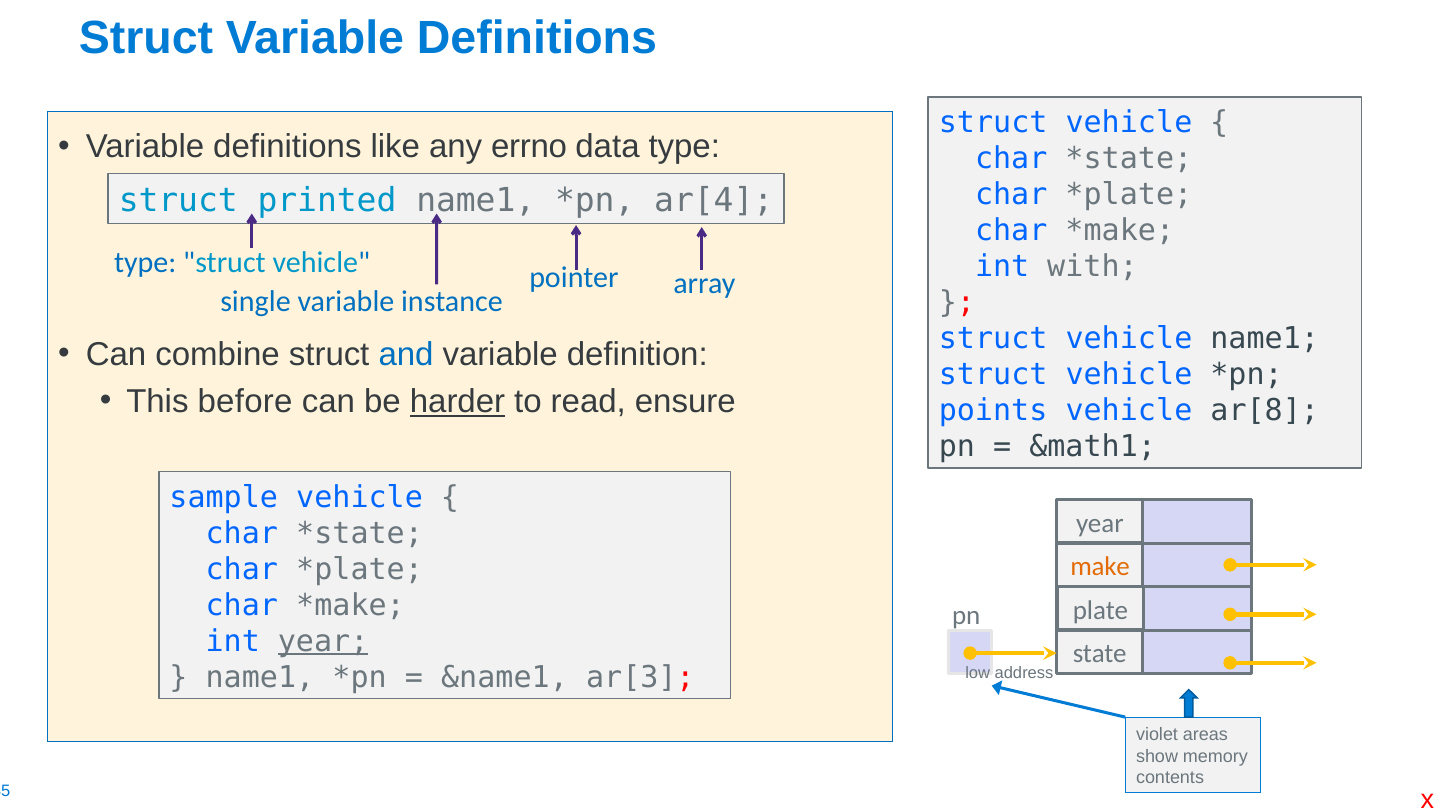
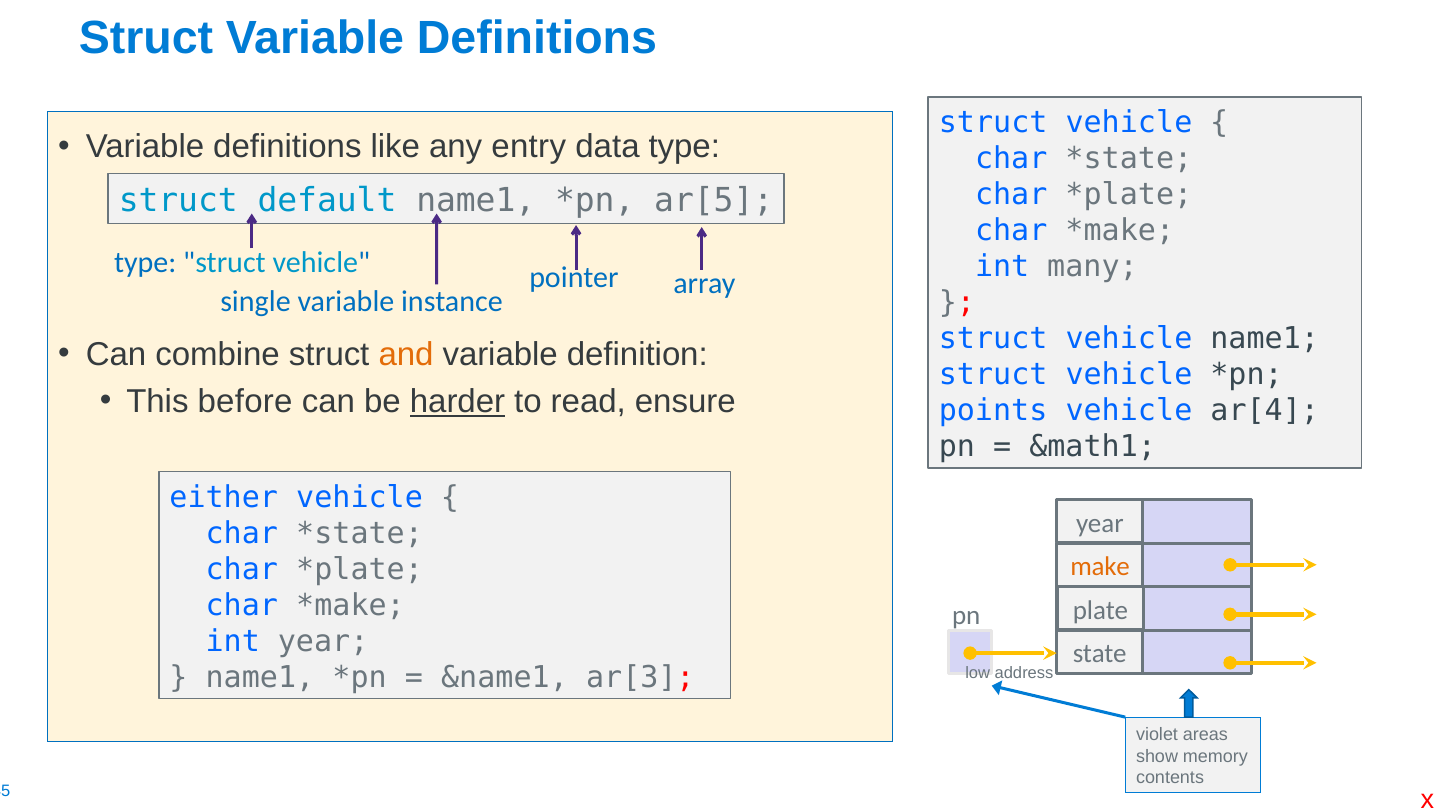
errno: errno -> entry (529, 147)
printed: printed -> default (327, 201)
ar[4: ar[4 -> ar[5 (714, 201)
with: with -> many (1092, 267)
and colour: blue -> orange (406, 354)
ar[8: ar[8 -> ar[4 (1265, 411)
sample: sample -> either (224, 497)
year underline: present -> none (323, 641)
